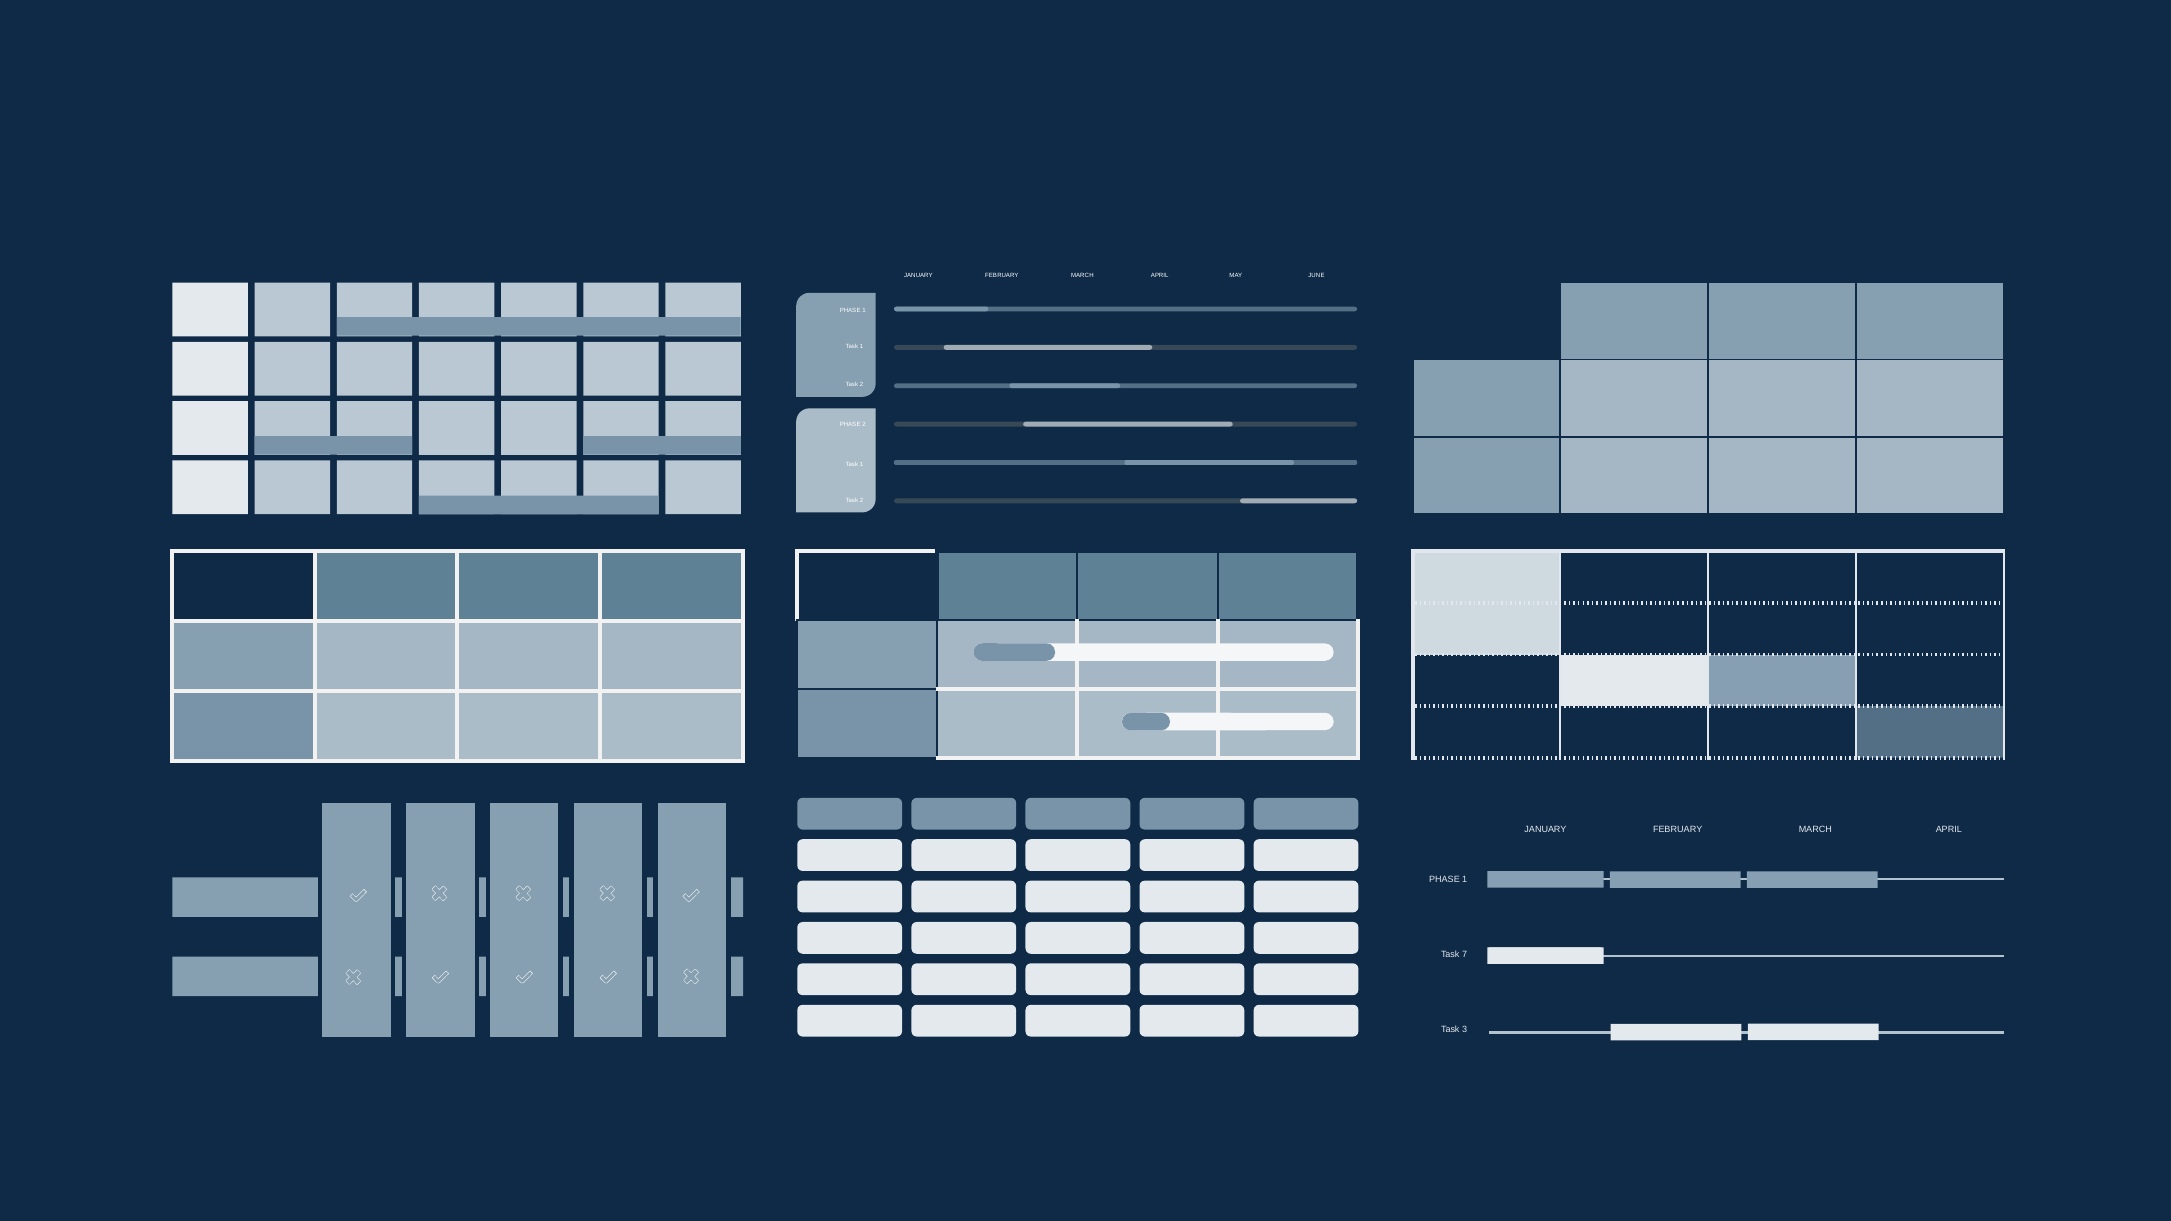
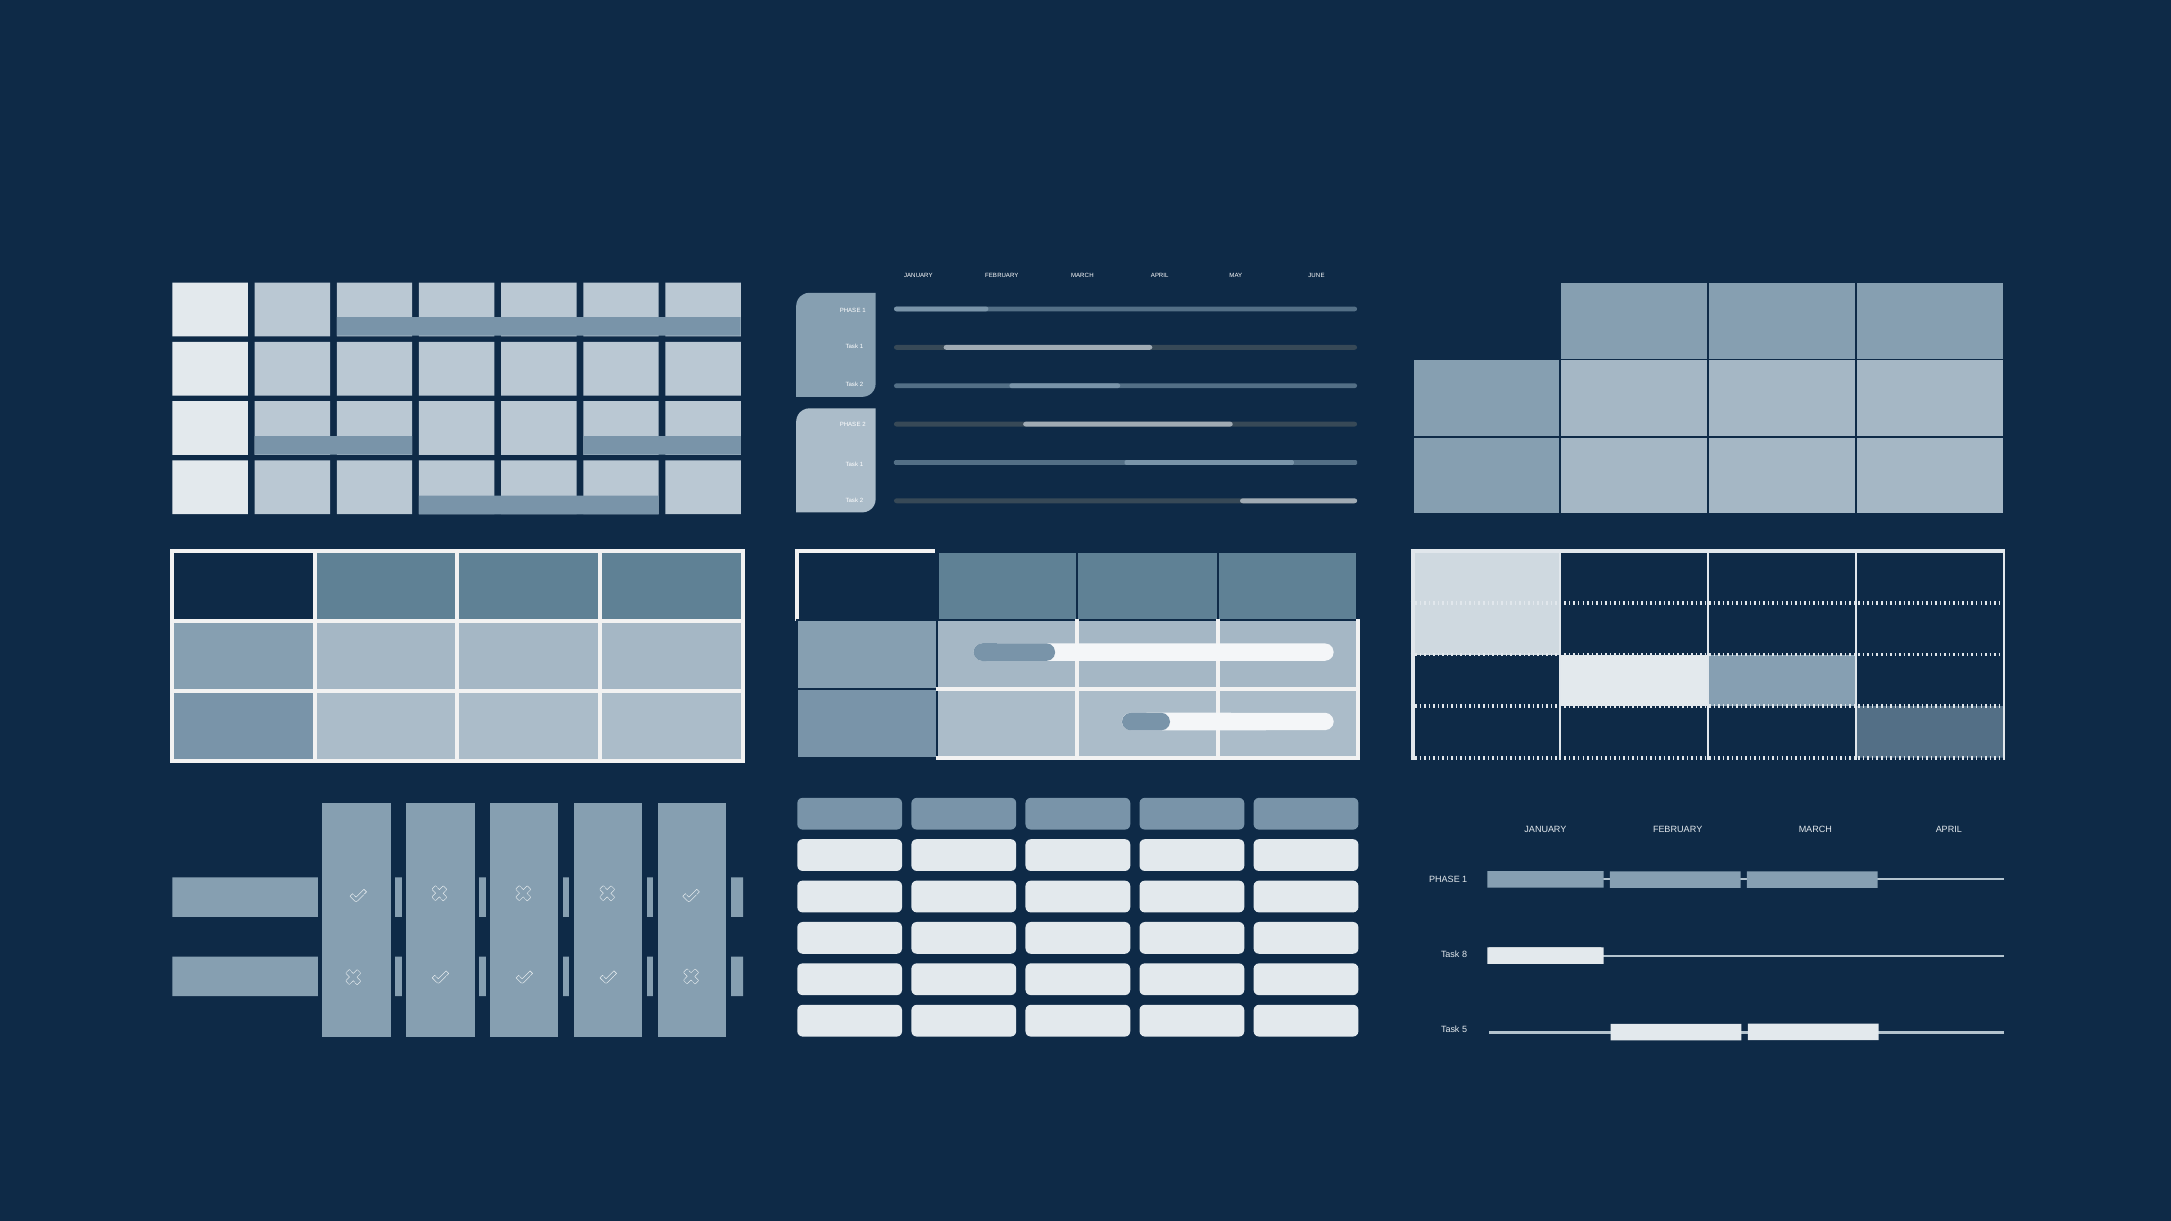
7: 7 -> 8 (1465, 955)
3: 3 -> 5 (1465, 1030)
